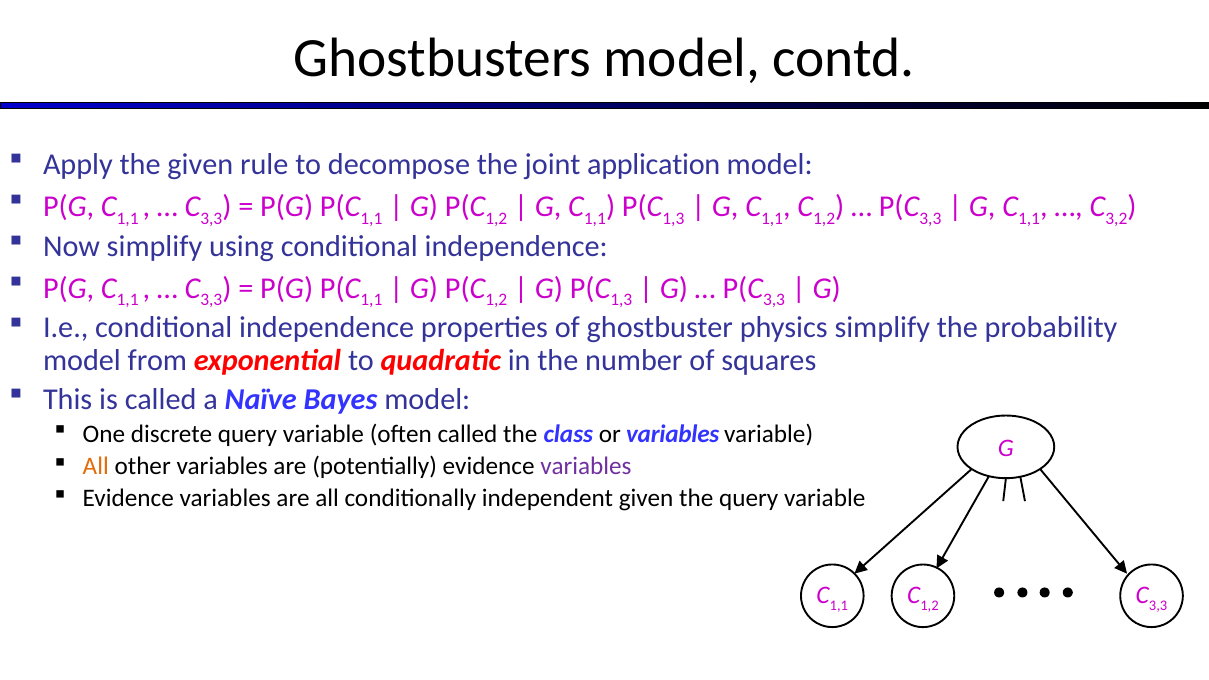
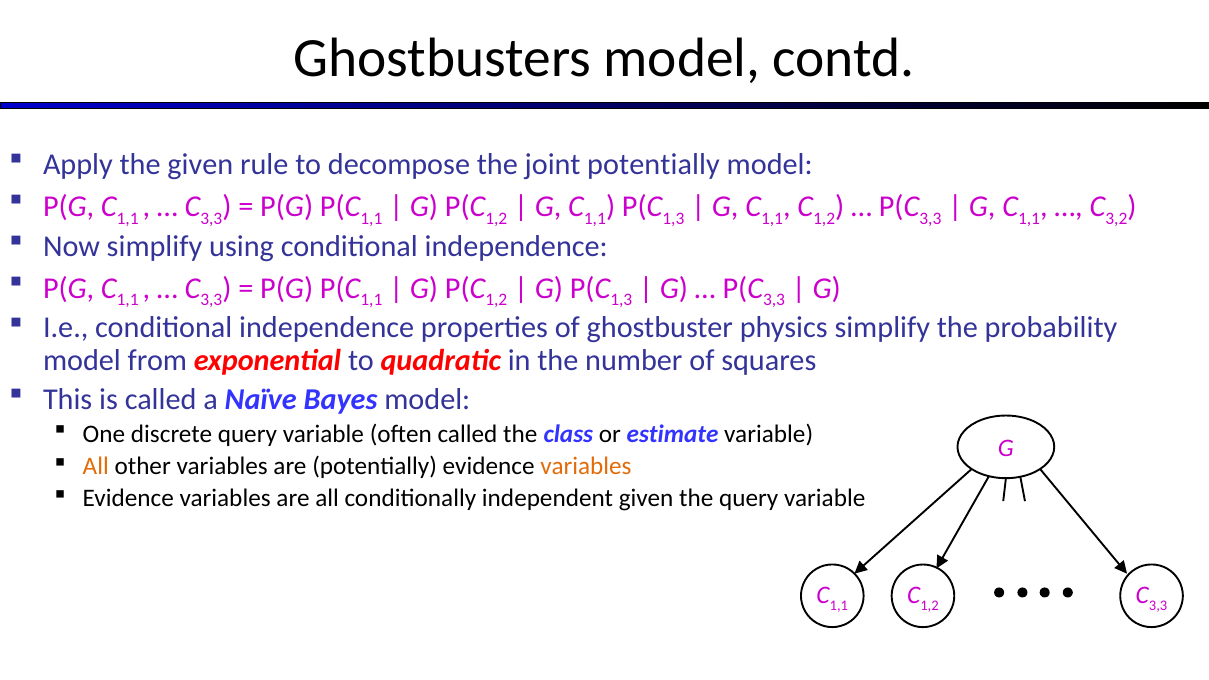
joint application: application -> potentially (654, 164)
or variables: variables -> estimate (673, 434)
variables colour: purple -> orange (586, 466)
